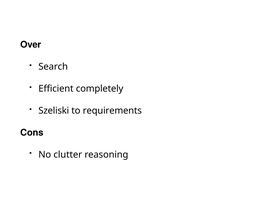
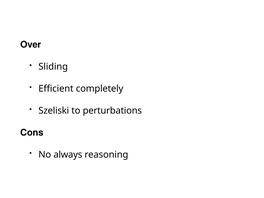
Search: Search -> Sliding (53, 67)
requirements: requirements -> perturbations (112, 111)
clutter: clutter -> always (68, 155)
